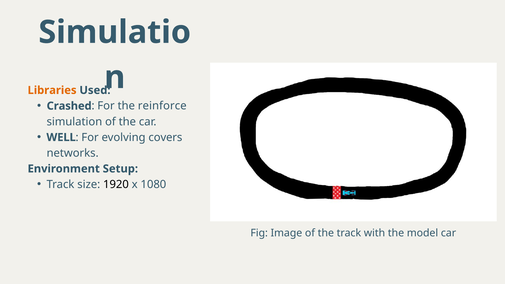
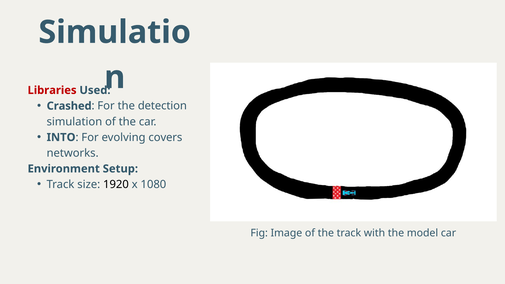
Libraries colour: orange -> red (52, 90)
reinforce: reinforce -> detection (162, 106)
WELL: WELL -> INTO (61, 137)
